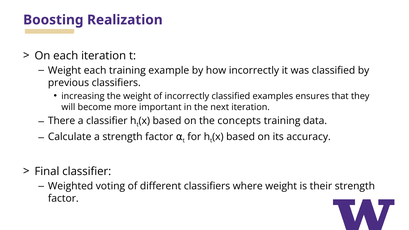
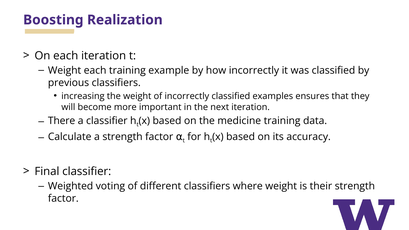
concepts: concepts -> medicine (239, 121)
